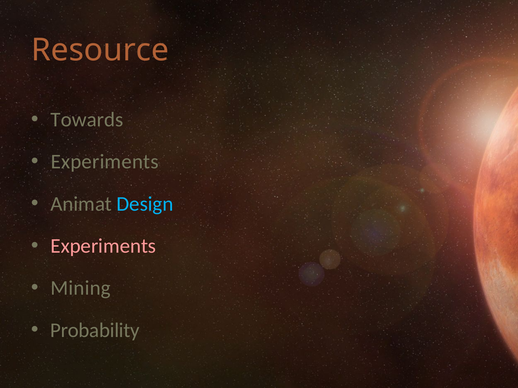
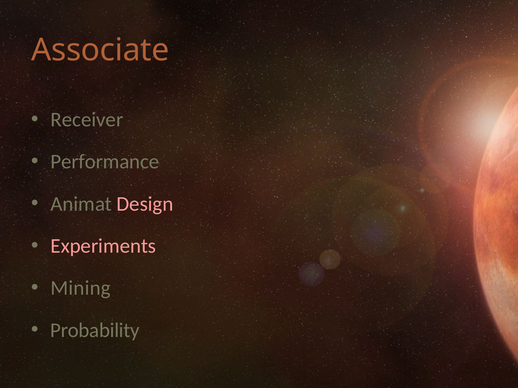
Resource: Resource -> Associate (100, 50)
Towards: Towards -> Receiver (87, 120)
Experiments: Experiments -> Performance (105, 162)
Design colour: light blue -> pink (145, 204)
